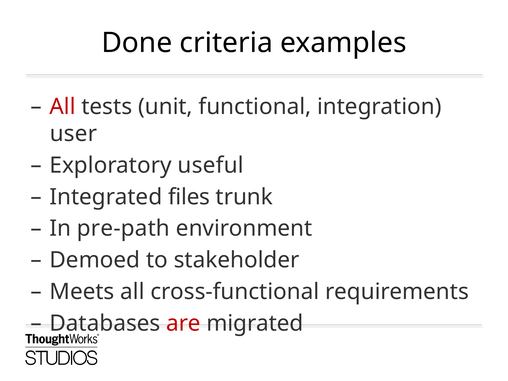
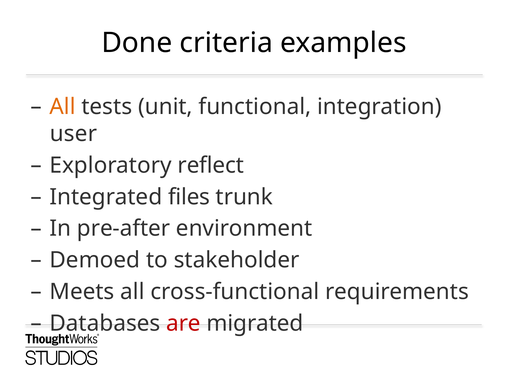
All colour: red -> orange (63, 107)
useful: useful -> reflect (211, 165)
pre-path: pre-path -> pre-after (124, 229)
